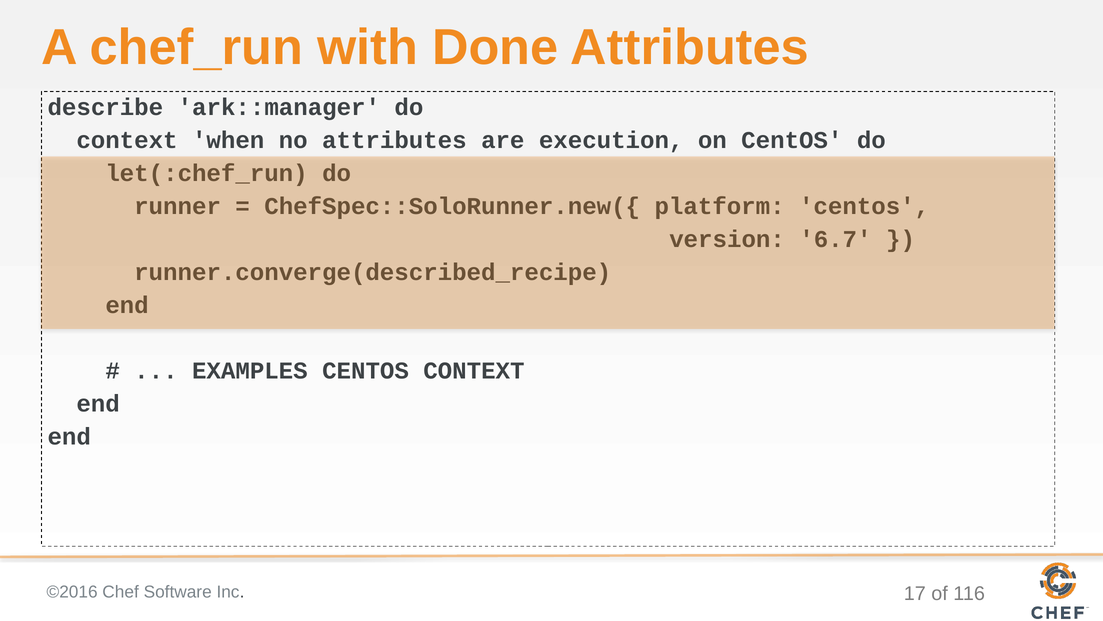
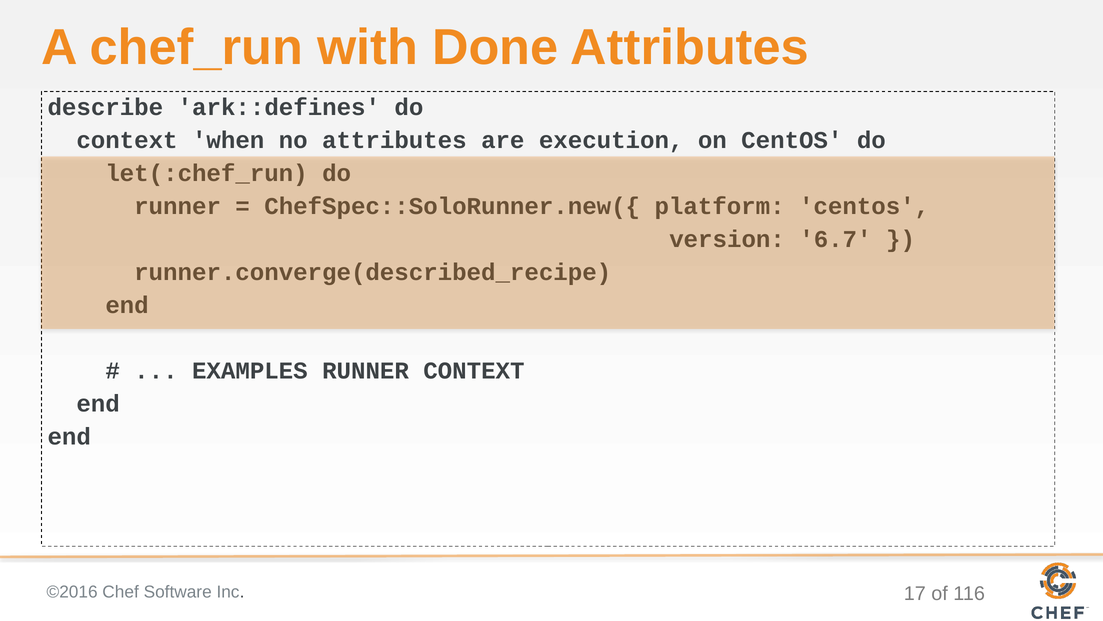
ark::manager: ark::manager -> ark::defines (279, 107)
EXAMPLES CENTOS: CENTOS -> RUNNER (366, 371)
